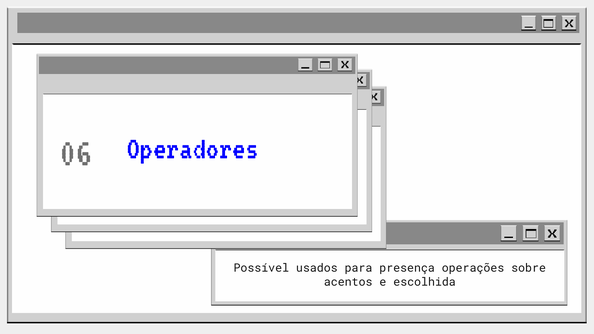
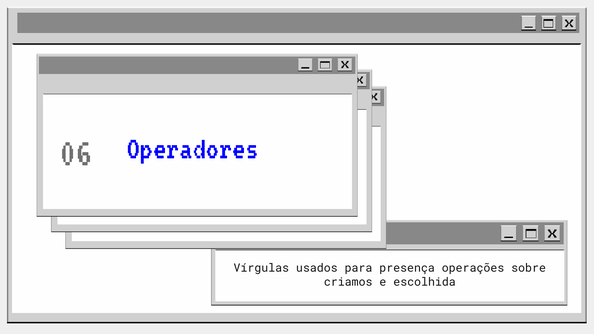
Possível: Possível -> Vírgulas (261, 268)
acentos: acentos -> criamos (348, 282)
